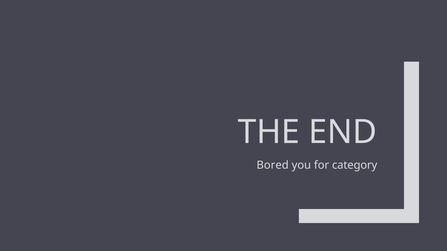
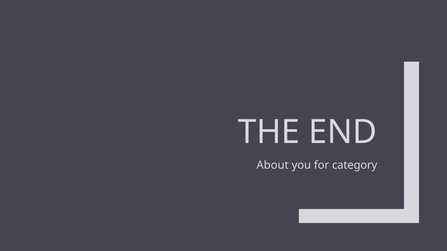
Bored: Bored -> About (273, 165)
